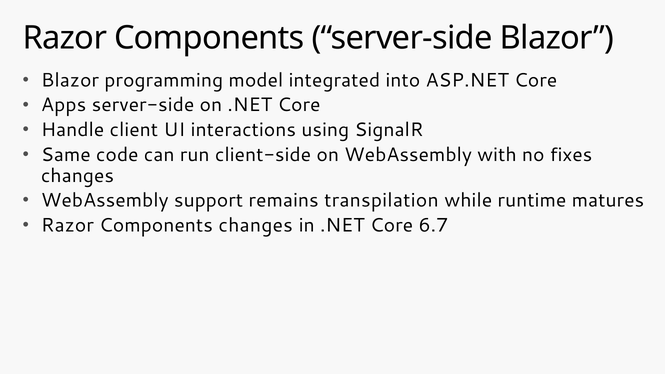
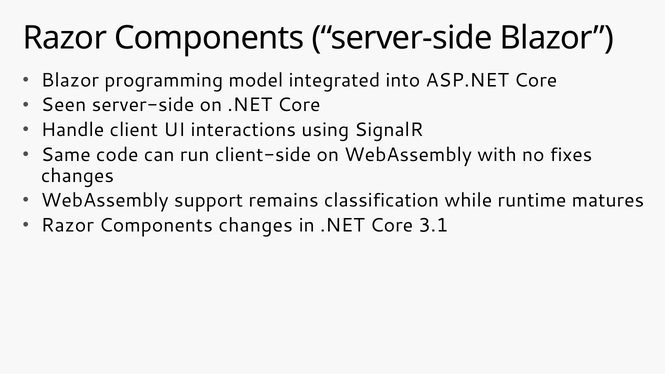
Apps: Apps -> Seen (64, 105)
transpilation: transpilation -> classification (382, 201)
6.7: 6.7 -> 3.1 (433, 225)
